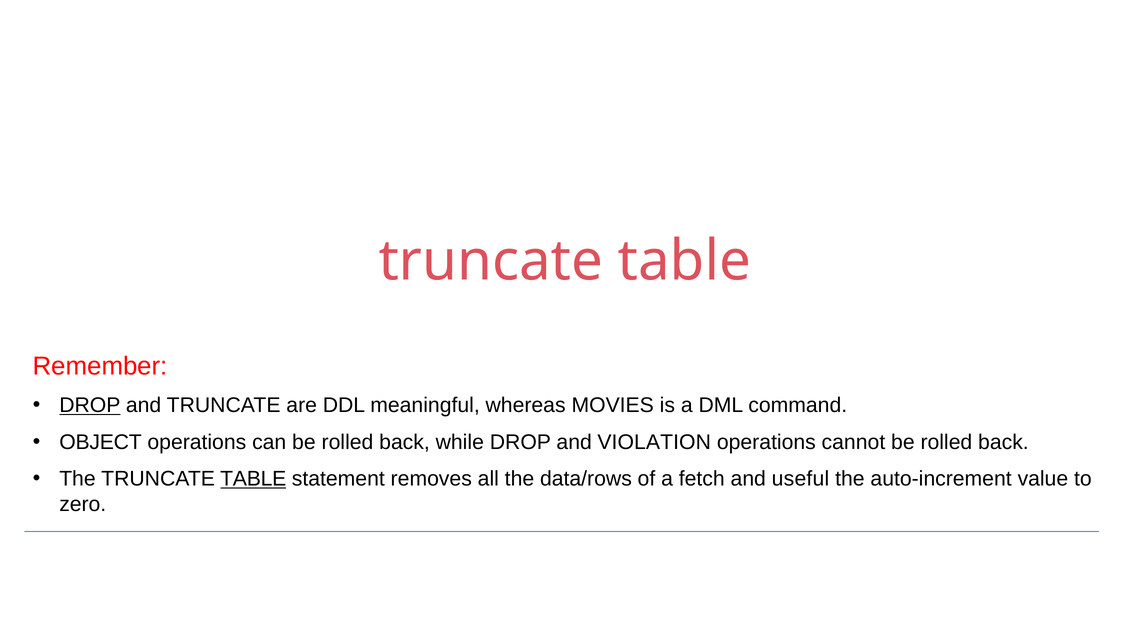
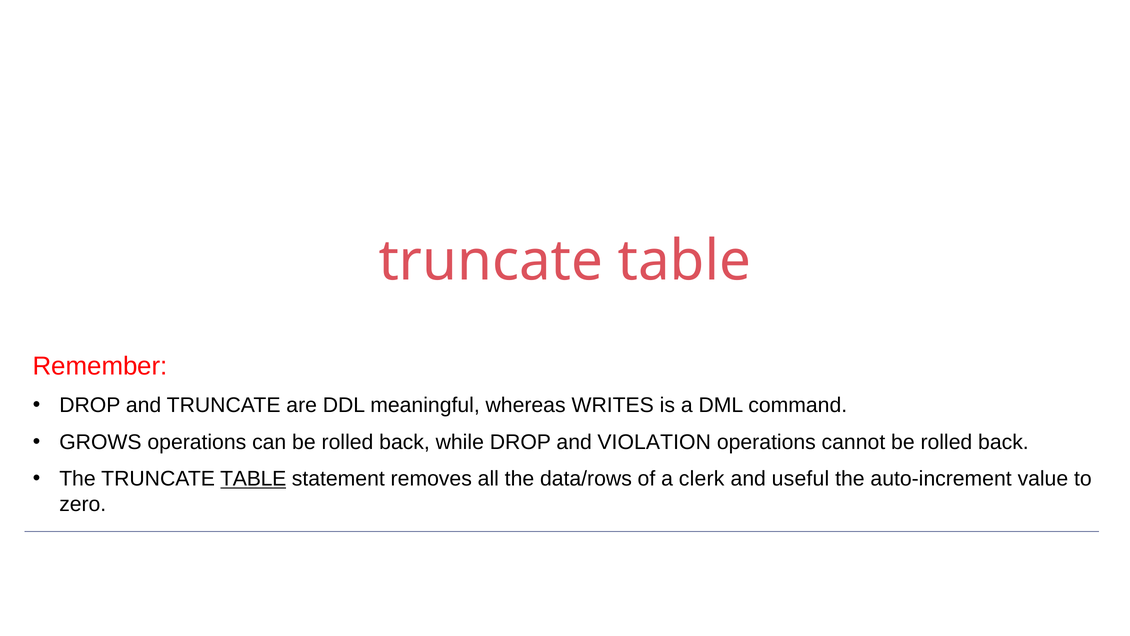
DROP underline: present -> none (90, 405)
MOVIES: MOVIES -> WRITES (613, 405)
OBJECT: OBJECT -> GROWS (100, 442)
fetch: fetch -> clerk (702, 479)
